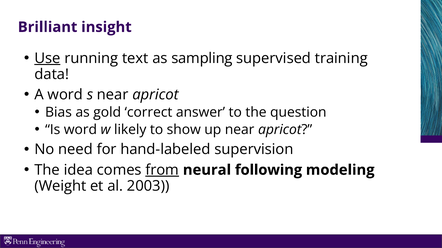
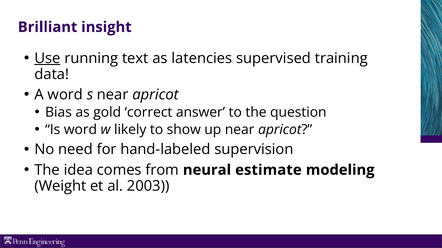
sampling: sampling -> latencies (202, 58)
from underline: present -> none (162, 170)
following: following -> estimate (268, 170)
